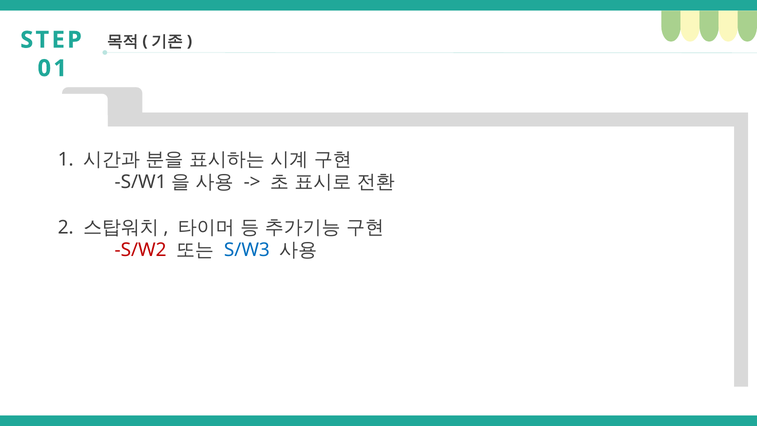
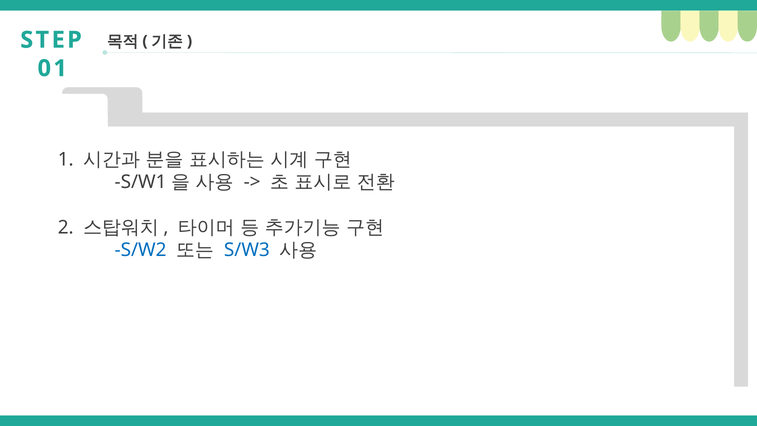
S/W2 colour: red -> blue (141, 250)
